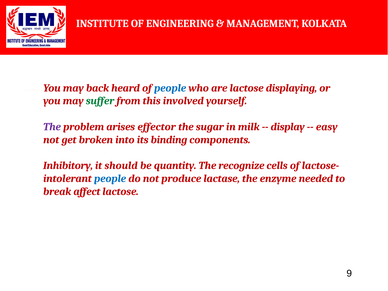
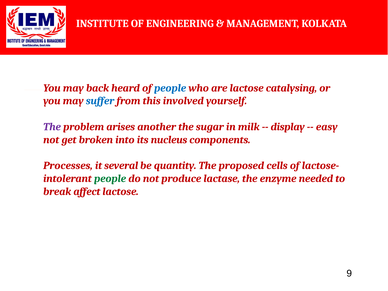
displaying: displaying -> catalysing (291, 88)
suffer colour: green -> blue (100, 101)
effector: effector -> another (157, 127)
binding: binding -> nucleus (169, 140)
Inhibitory: Inhibitory -> Processes (68, 166)
should: should -> several (121, 166)
recognize: recognize -> proposed (241, 166)
people colour: blue -> green (110, 179)
